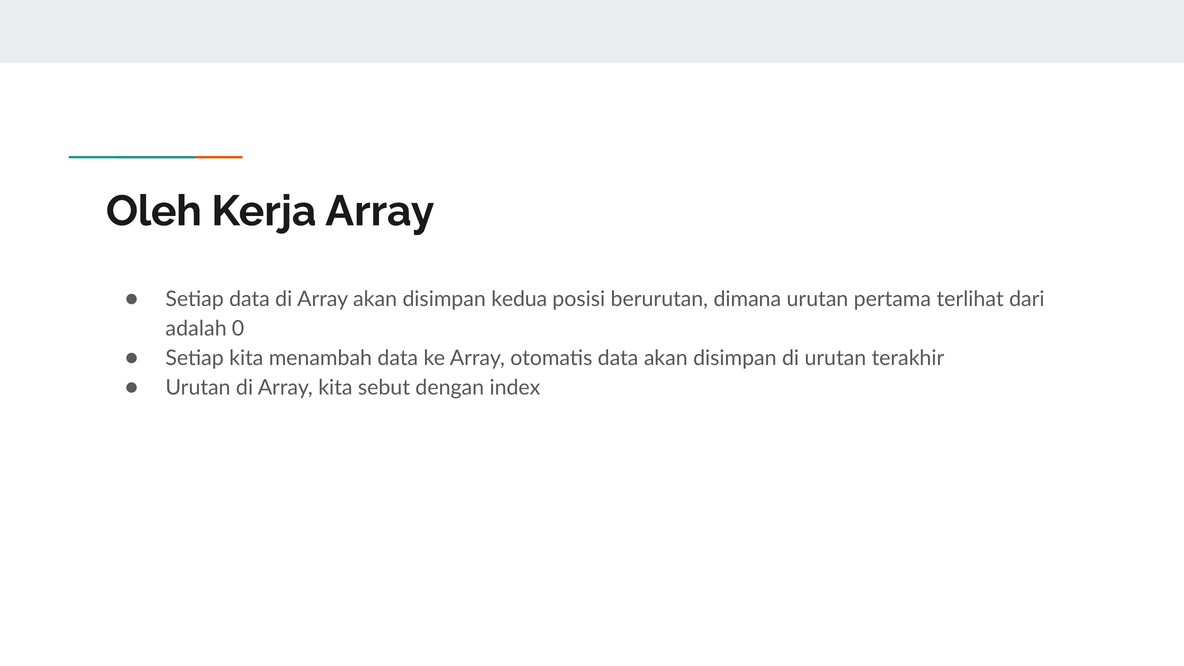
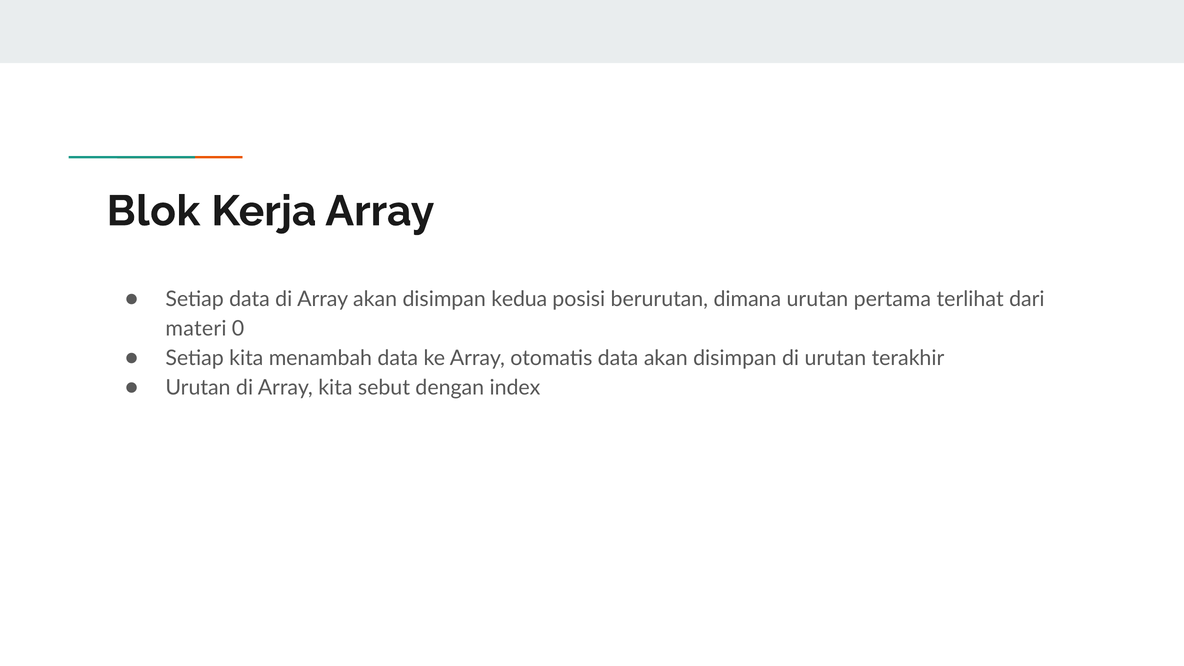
Oleh: Oleh -> Blok (153, 211)
adalah: adalah -> materi (196, 329)
